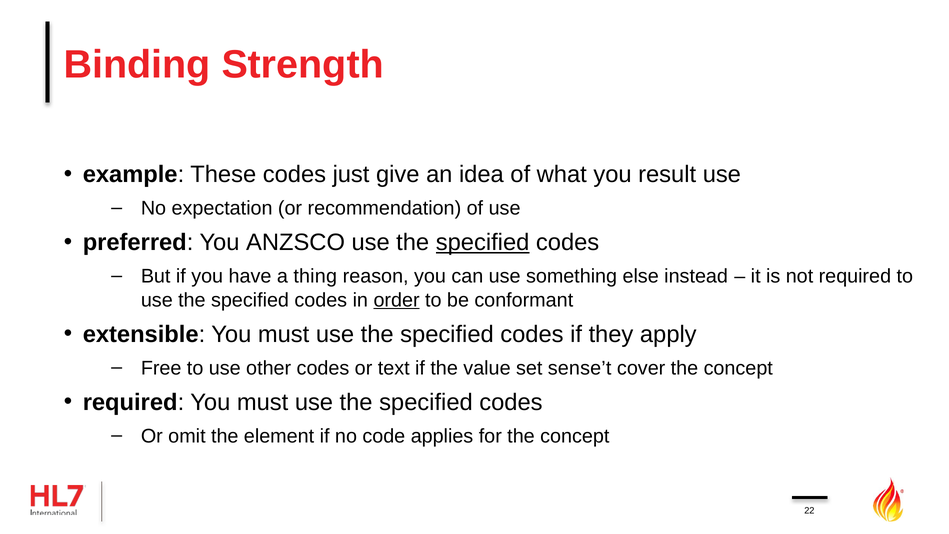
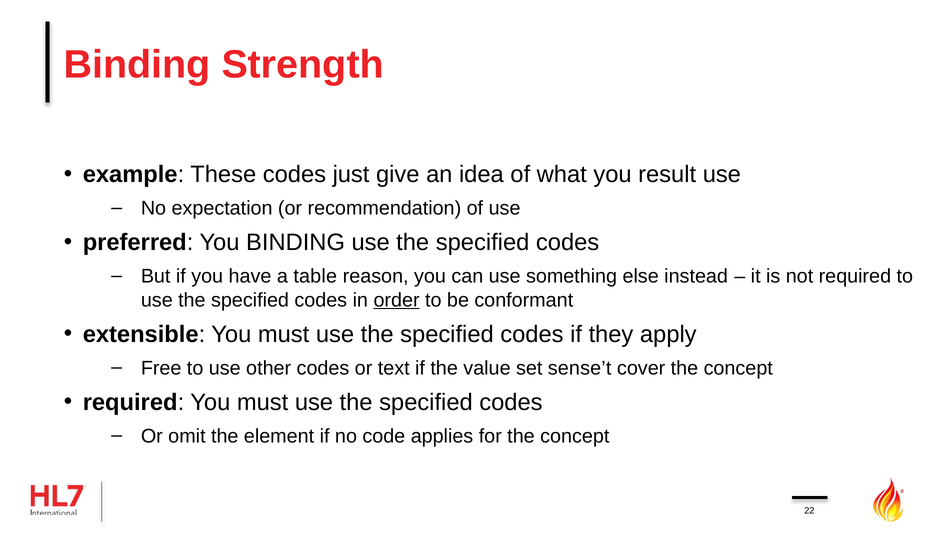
You ANZSCO: ANZSCO -> BINDING (296, 242)
specified underline: present -> none (483, 242)
thing: thing -> table (315, 276)
